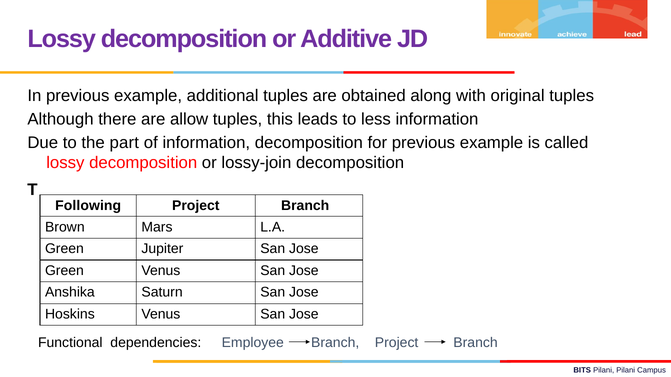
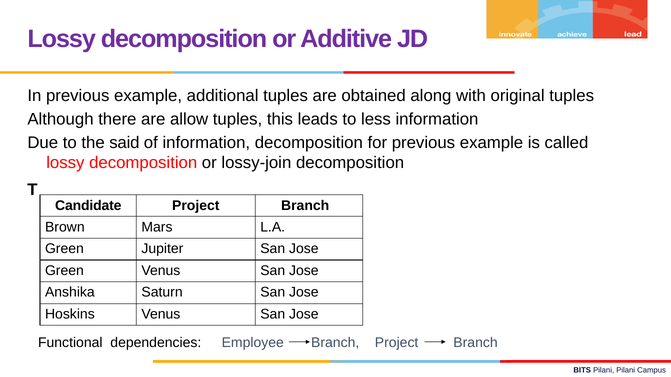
part: part -> said (124, 143)
Following: Following -> Candidate (88, 206)
